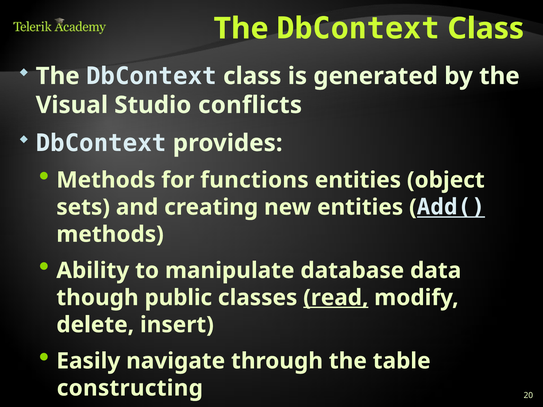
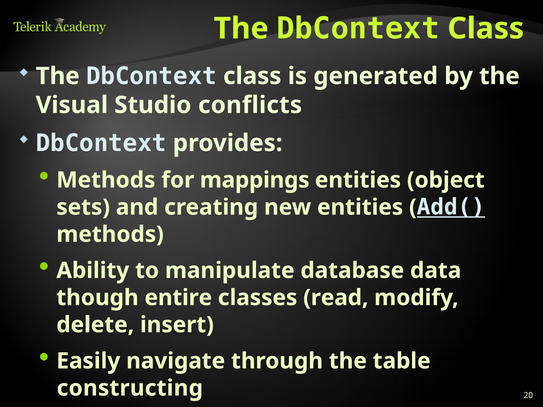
functions: functions -> mappings (255, 180)
public: public -> entire (178, 298)
read underline: present -> none (336, 298)
